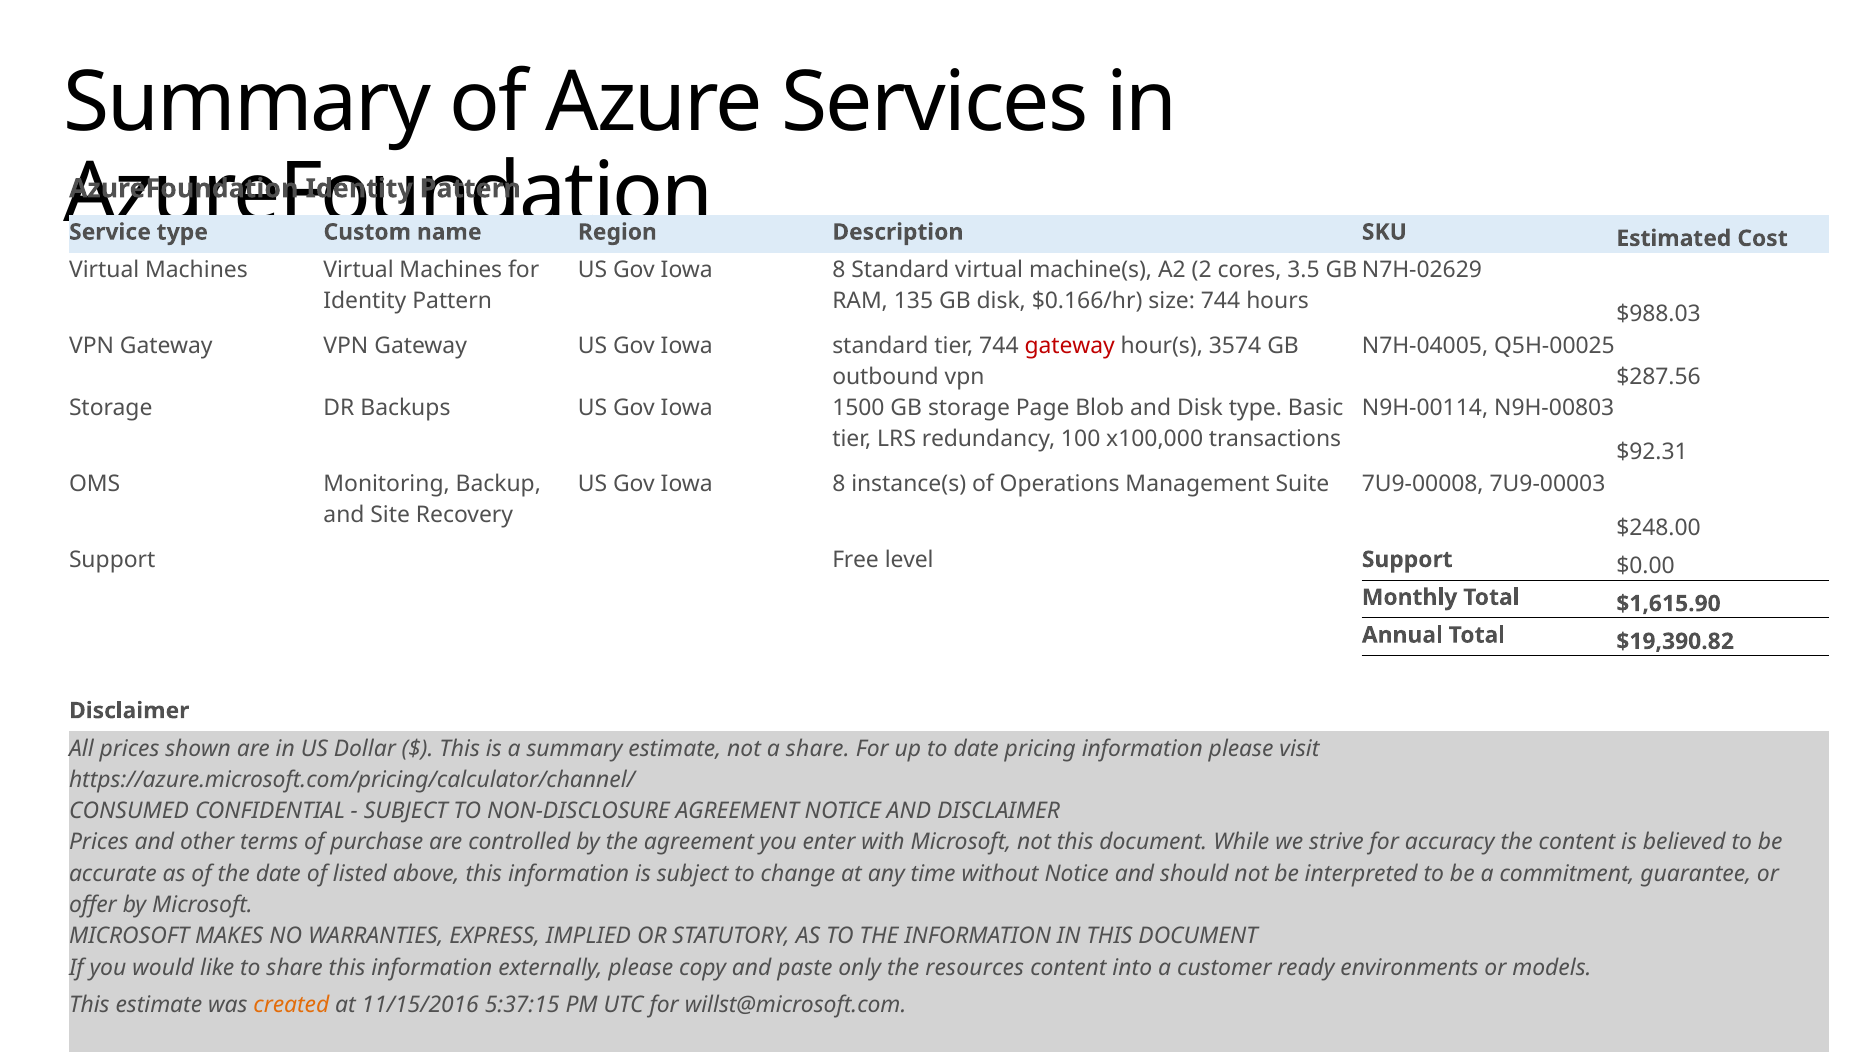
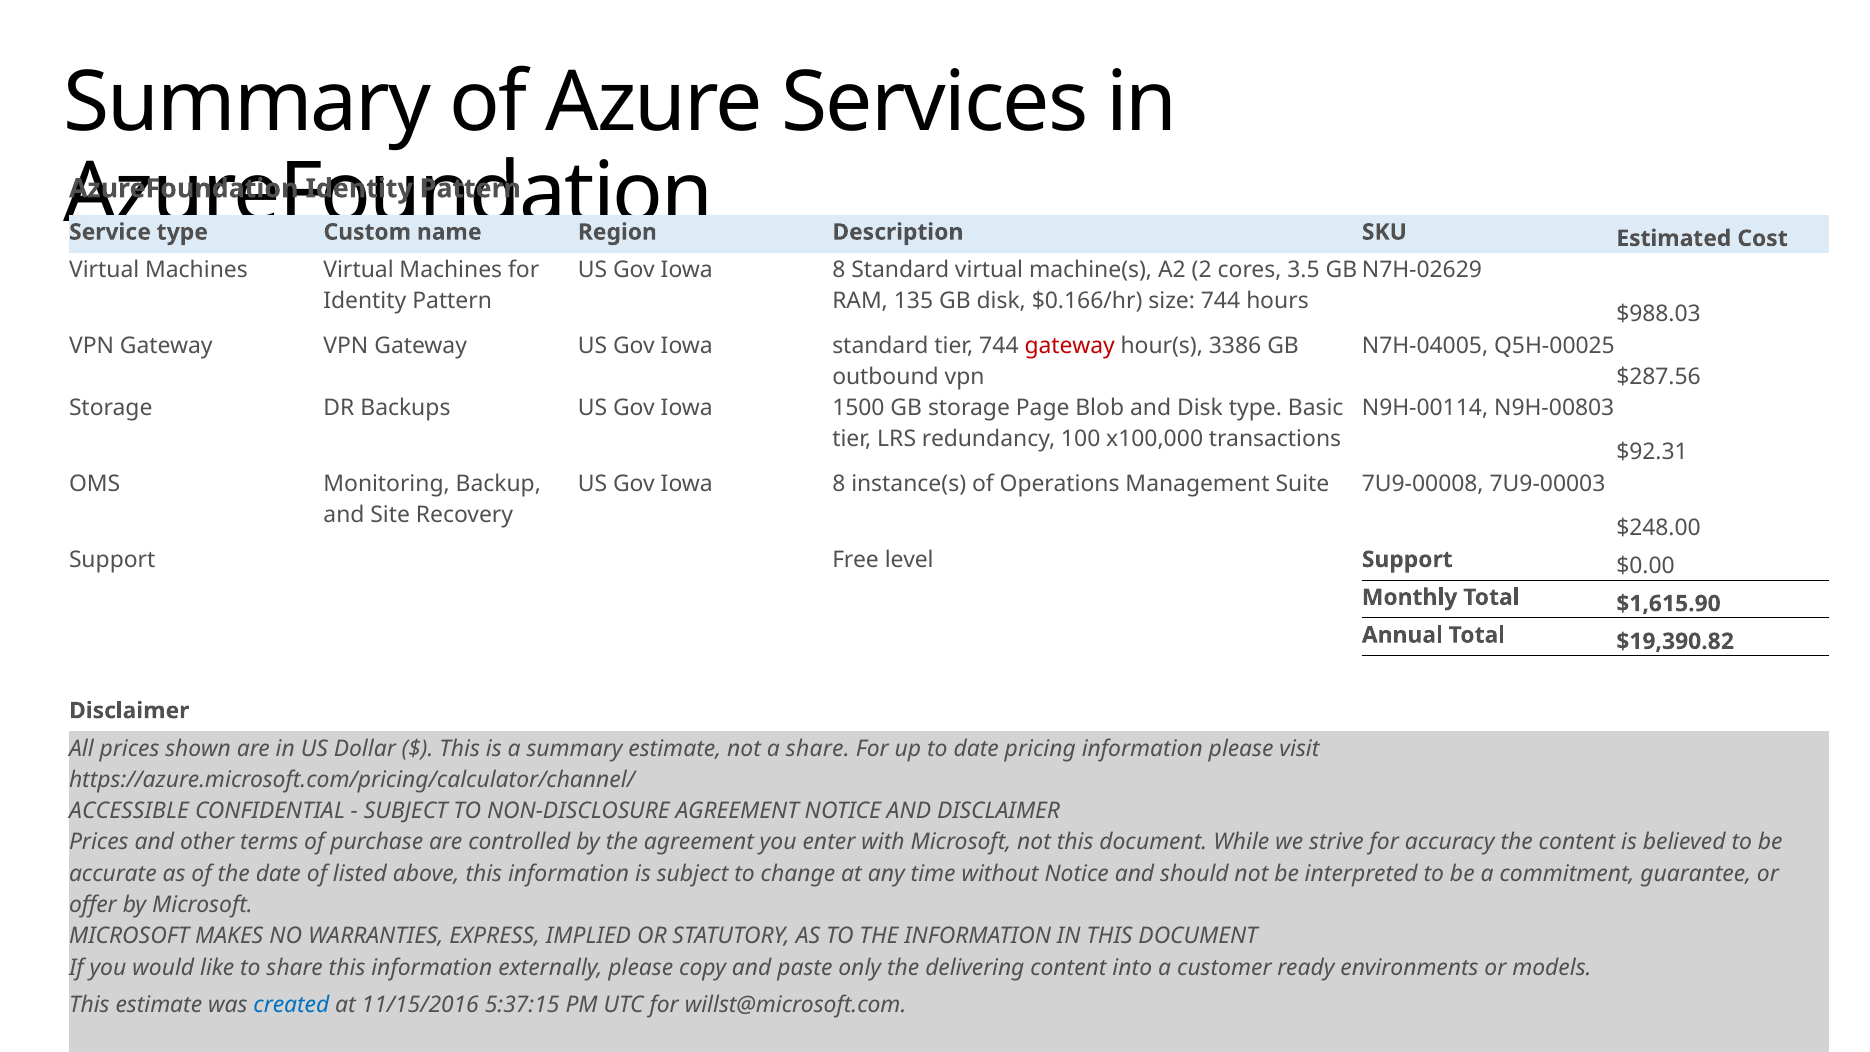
3574: 3574 -> 3386 (1235, 345)
CONSUMED: CONSUMED -> ACCESSIBLE (129, 811)
resources: resources -> delivering (975, 967)
created colour: orange -> blue (291, 1005)
